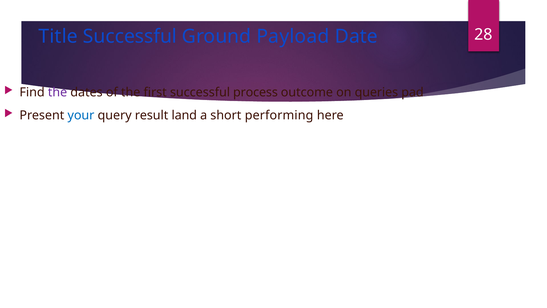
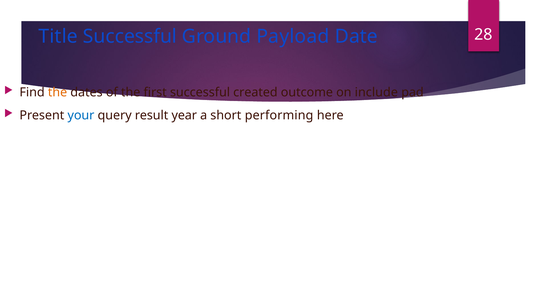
the colour: purple -> orange (58, 92)
process: process -> created (255, 92)
queries: queries -> include (376, 92)
land: land -> year (184, 115)
